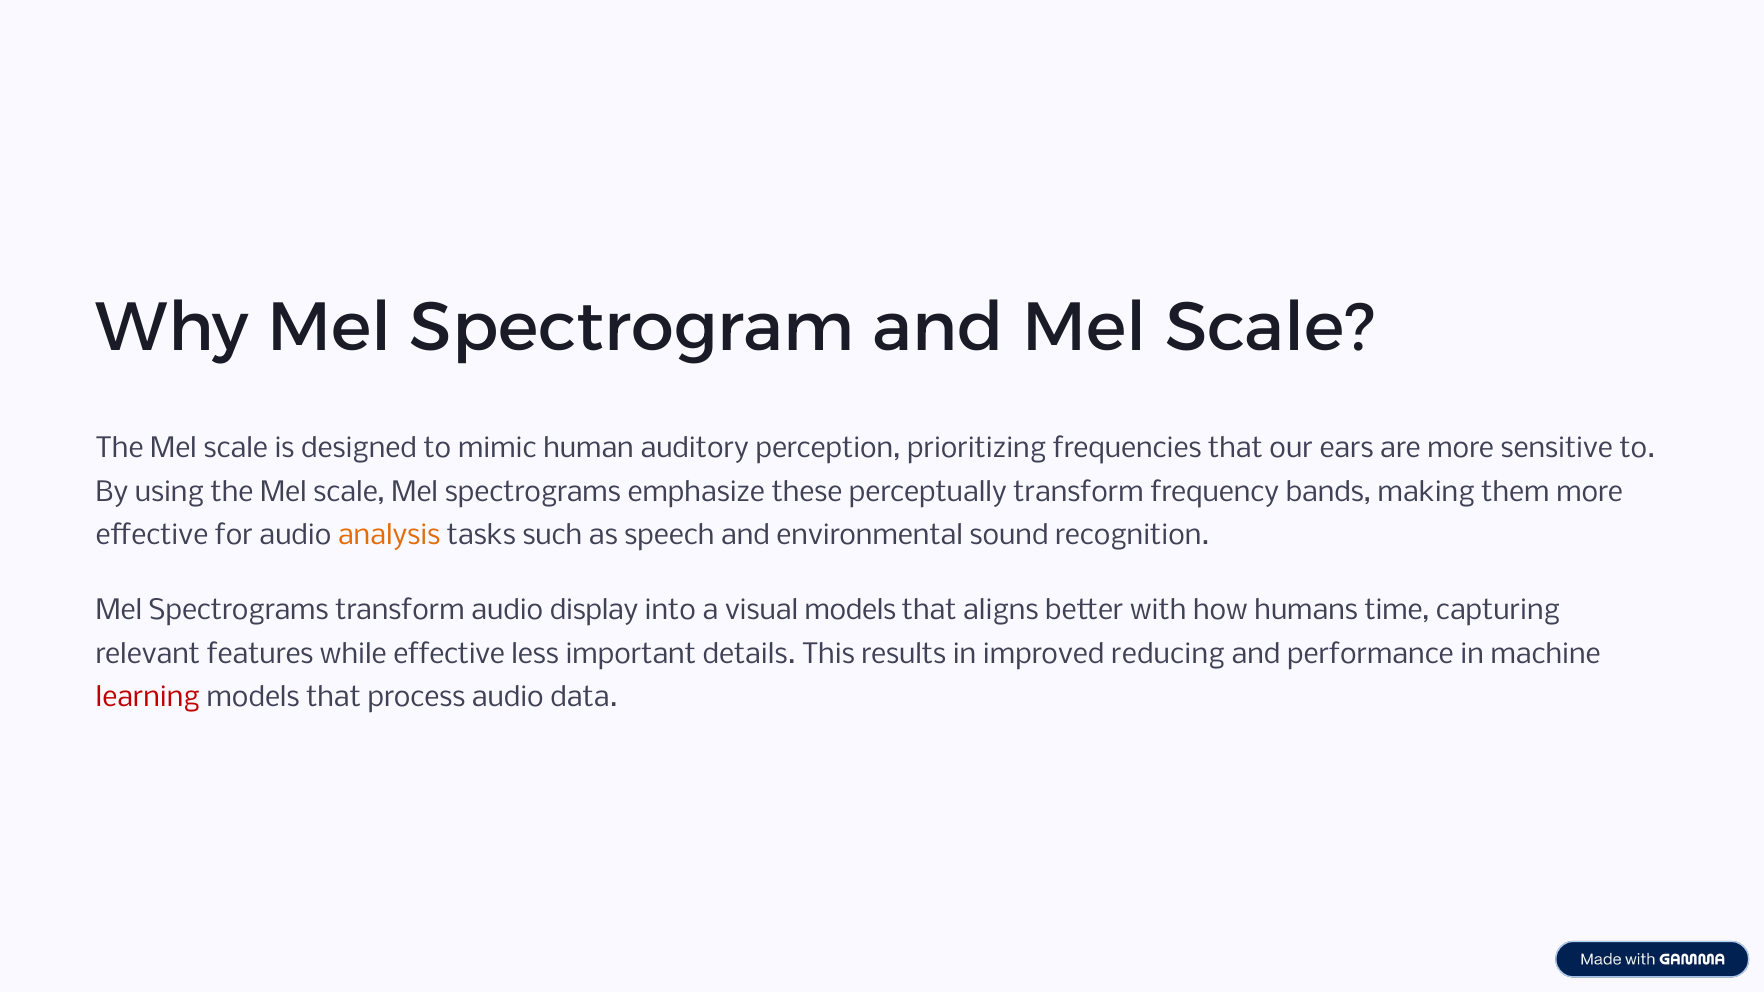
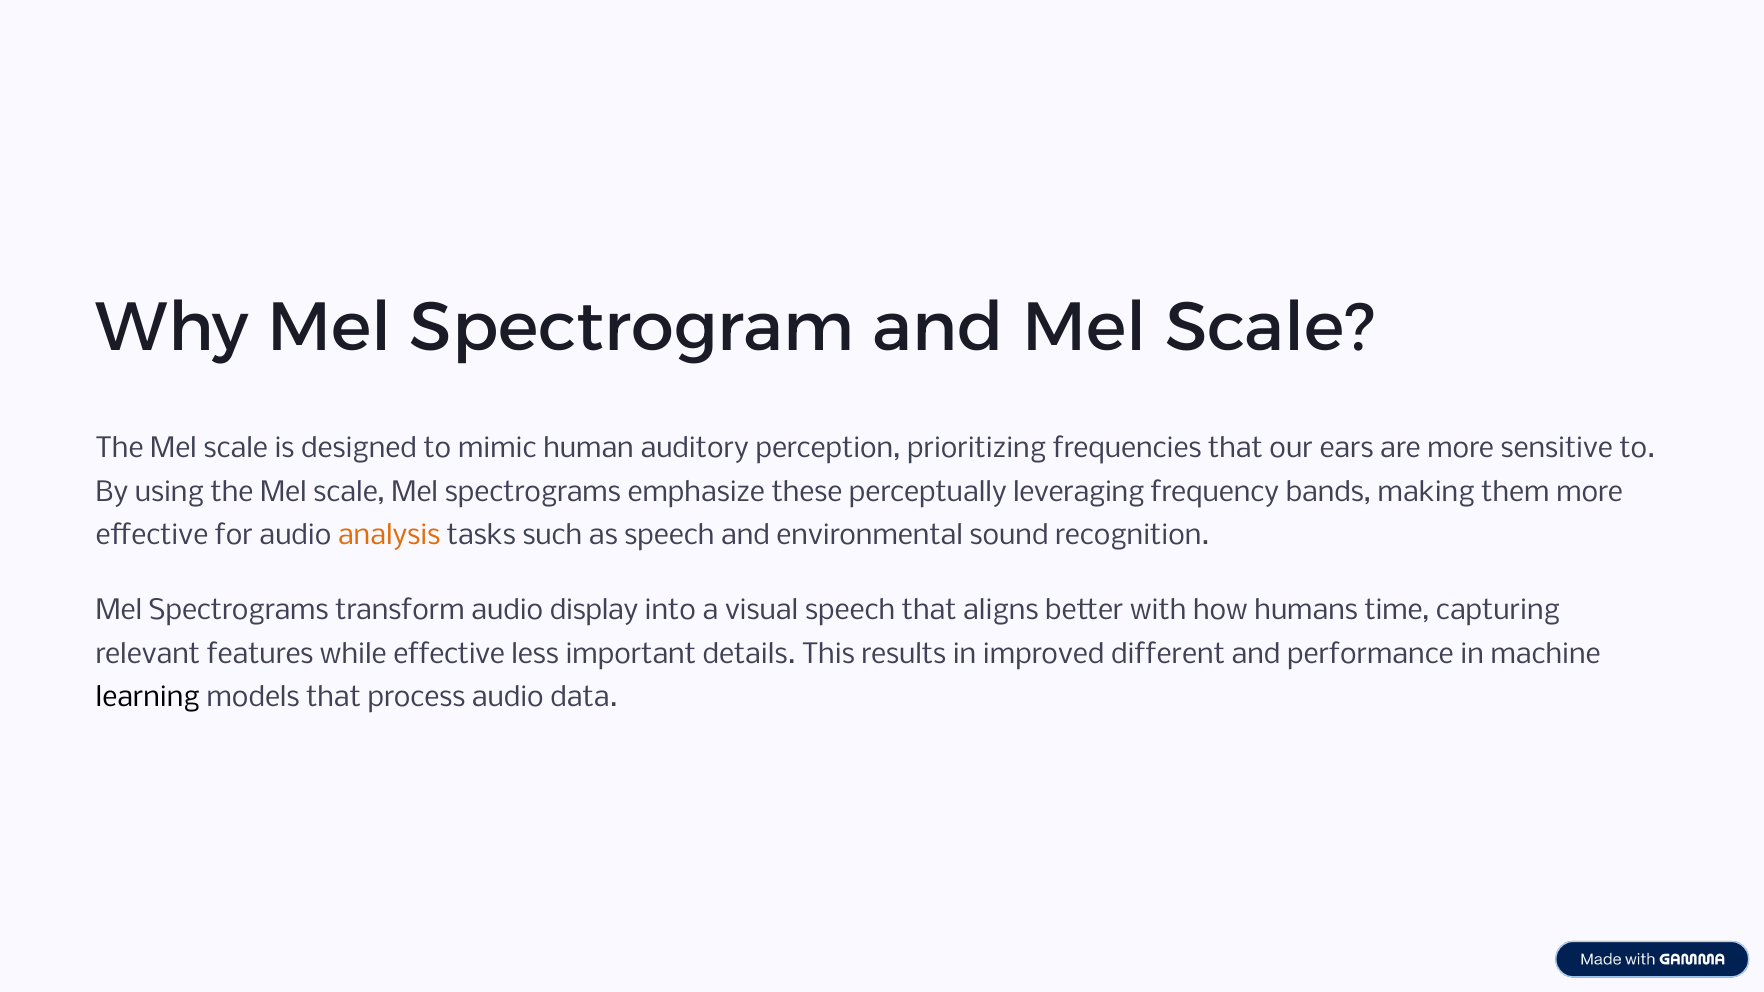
perceptually transform: transform -> leveraging (1079, 493)
visual models: models -> speech (850, 611)
reducing: reducing -> different (1168, 655)
learning colour: red -> black (148, 698)
